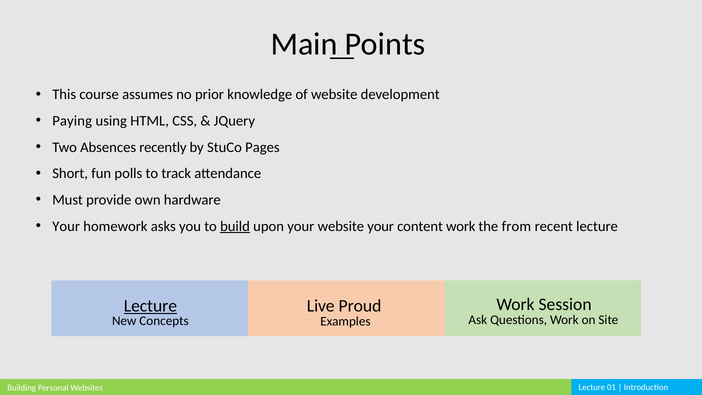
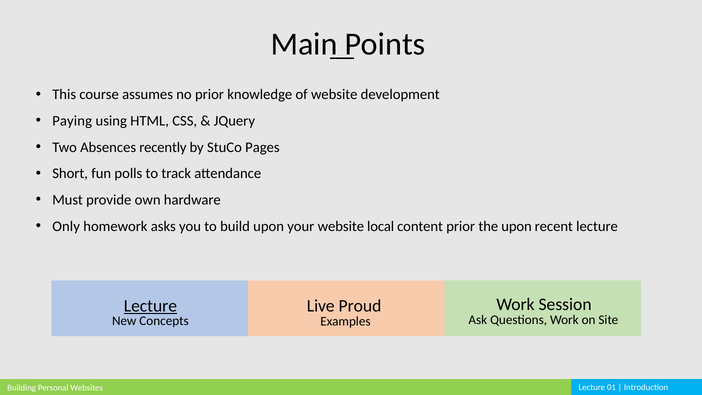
Your: Your -> Only (66, 226)
build underline: present -> none (235, 226)
website your: your -> local (381, 226)
content work: work -> prior (461, 226)
the from: from -> upon (517, 226)
